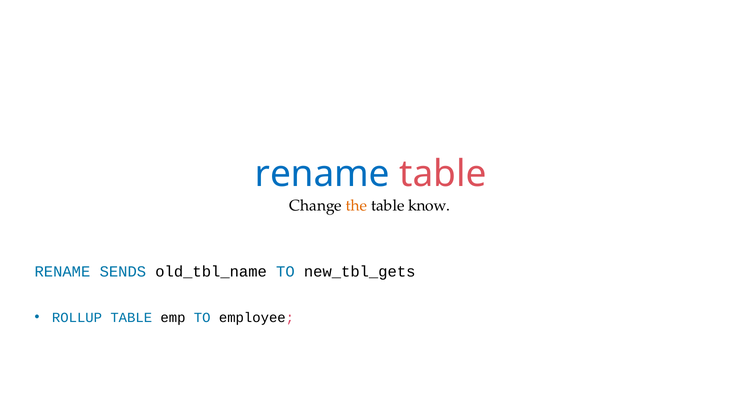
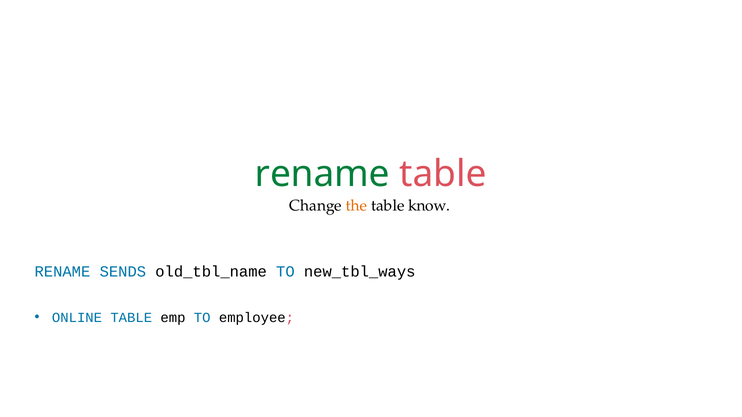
rename colour: blue -> green (322, 174)
new_tbl_gets: new_tbl_gets -> new_tbl_ways (360, 272)
ROLLUP: ROLLUP -> ONLINE (77, 318)
